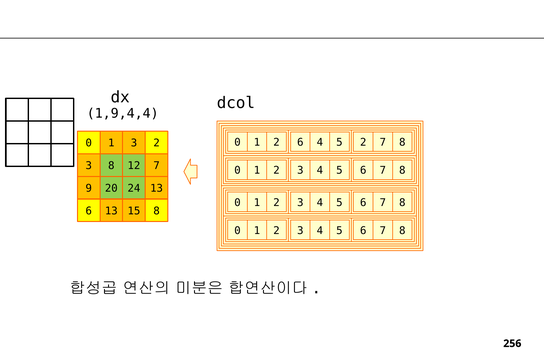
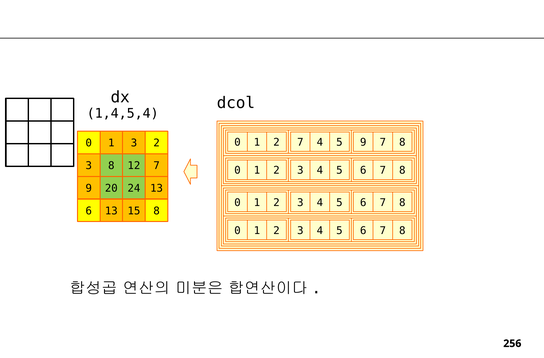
1,9,4,4: 1,9,4,4 -> 1,4,5,4 (123, 113)
2 6: 6 -> 7 (300, 142)
5 2: 2 -> 9 (363, 142)
